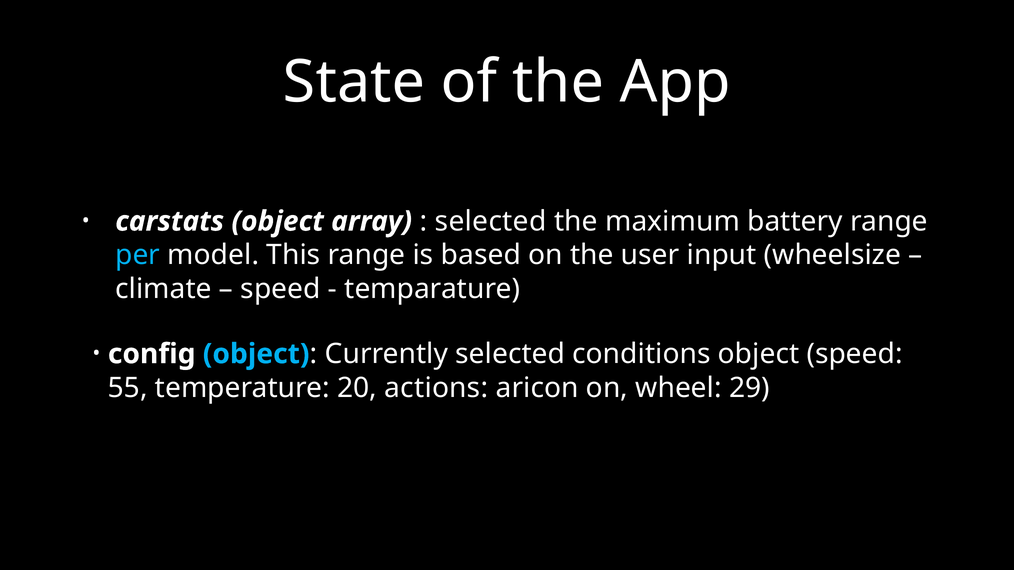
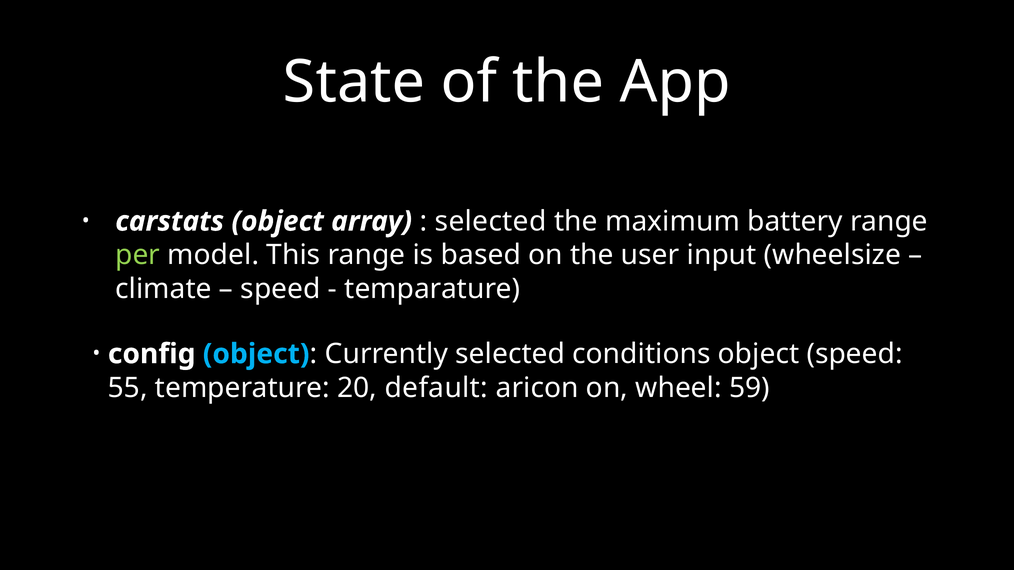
per colour: light blue -> light green (138, 255)
actions: actions -> default (436, 388)
29: 29 -> 59 (749, 388)
